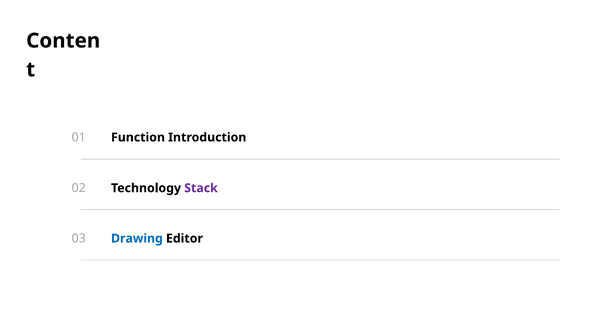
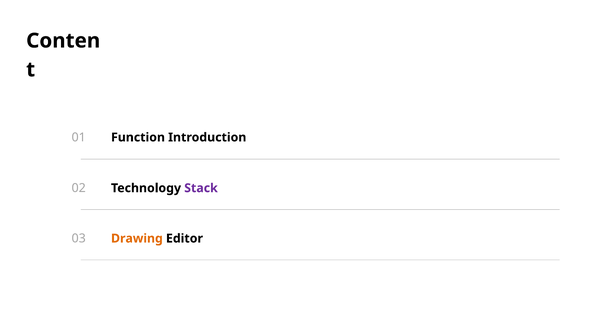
Drawing colour: blue -> orange (137, 238)
